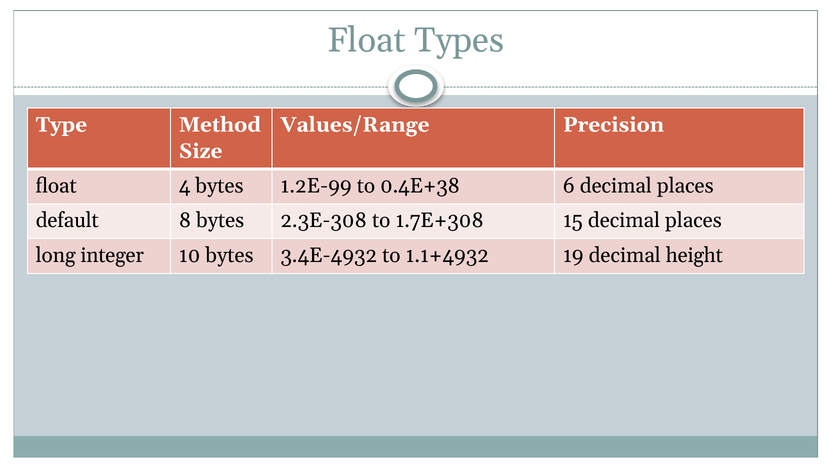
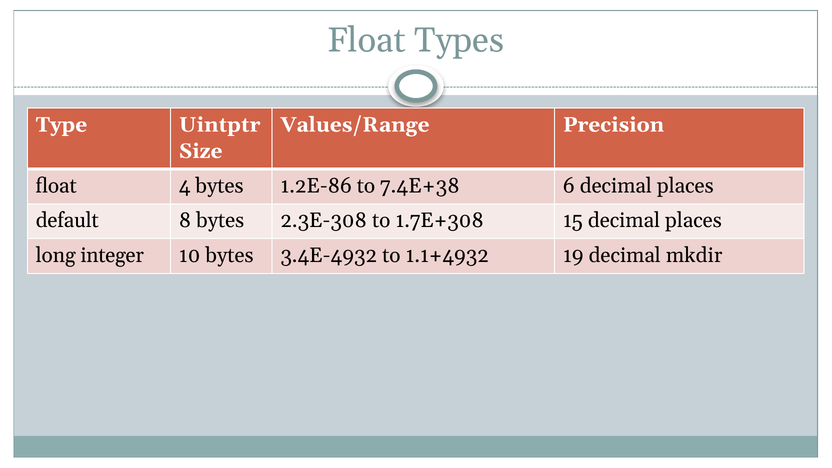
Method: Method -> Uintptr (220, 125)
1.2E-99: 1.2E-99 -> 1.2E-86 (316, 186)
0.4E+38: 0.4E+38 -> 7.4E+38 (420, 186)
height: height -> mkdir (694, 255)
